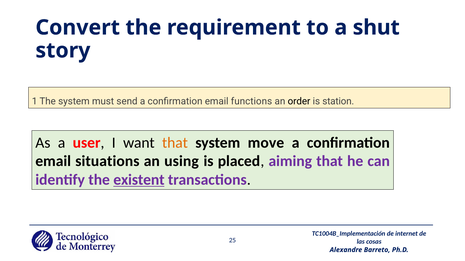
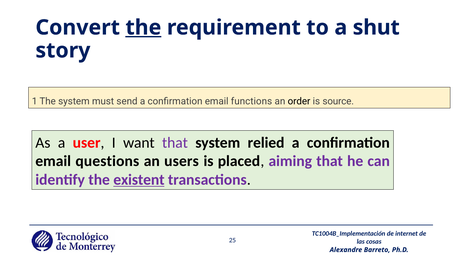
the underline: none -> present (143, 28)
station: station -> source (338, 101)
that colour: orange -> purple (175, 143)
move: move -> relied (266, 143)
situations: situations -> questions (107, 161)
using: using -> users (182, 161)
